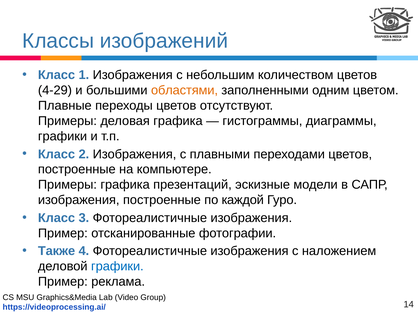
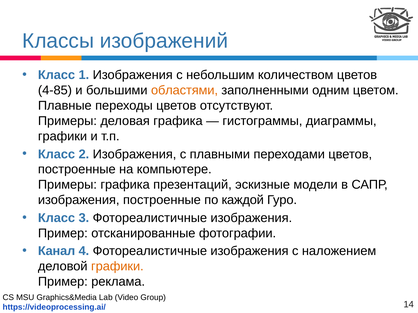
4-29: 4-29 -> 4-85 (55, 91)
Также: Также -> Канал (57, 251)
графики colour: blue -> orange (117, 267)
